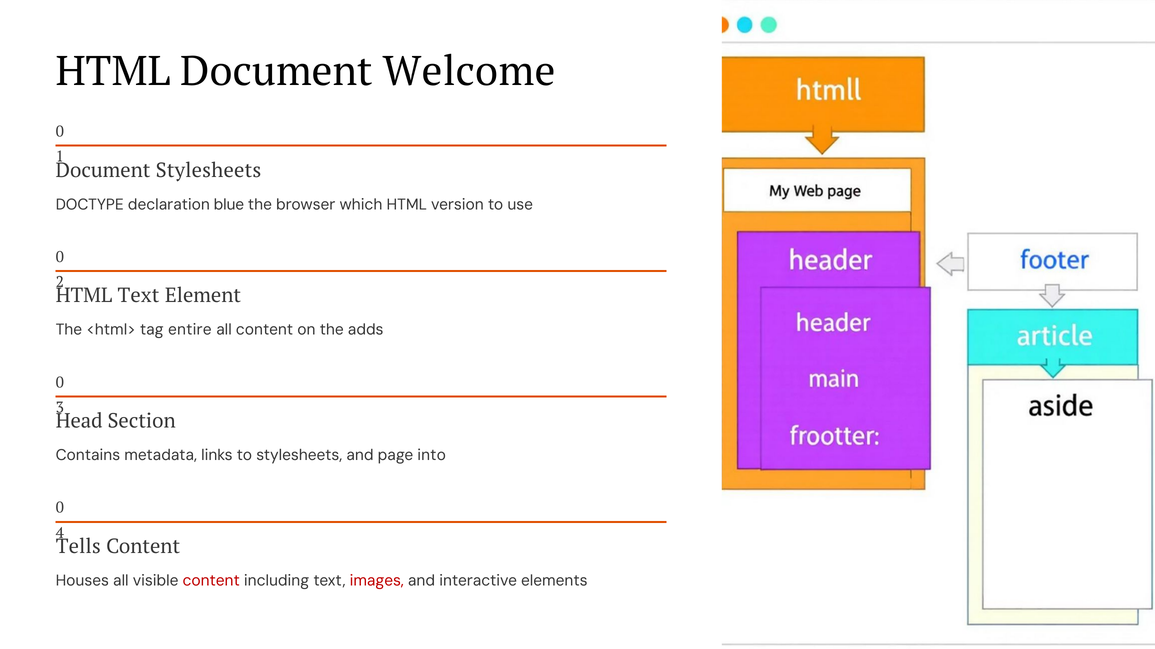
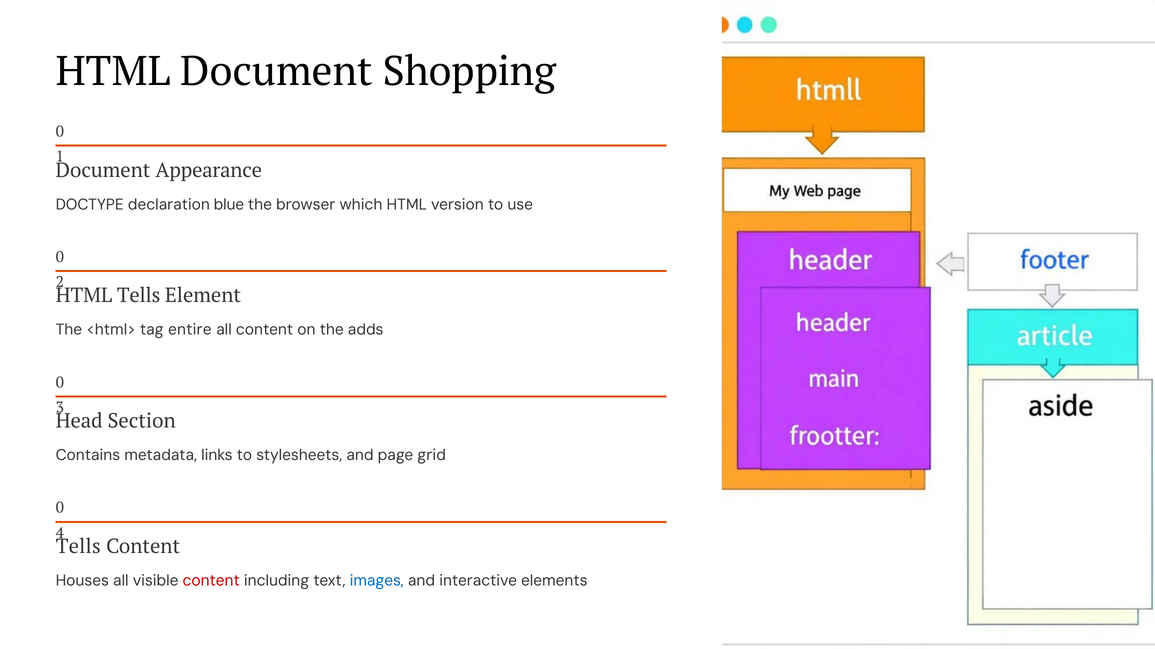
Welcome: Welcome -> Shopping (470, 71)
Document Stylesheets: Stylesheets -> Appearance (209, 170)
HTML Text: Text -> Tells (139, 296)
into: into -> grid (432, 456)
images colour: red -> blue (377, 581)
